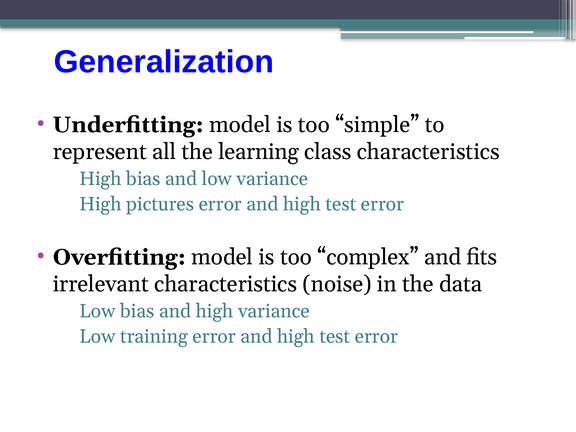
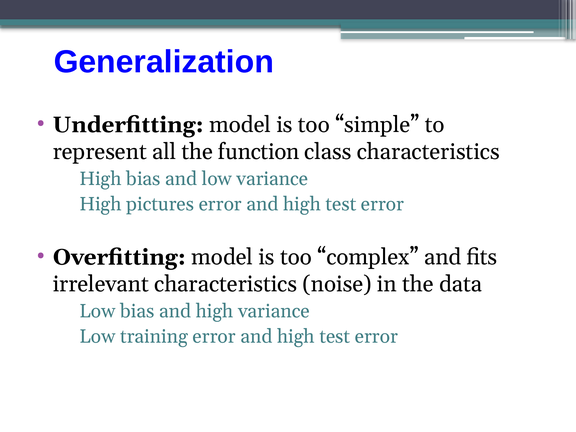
learning: learning -> function (259, 152)
